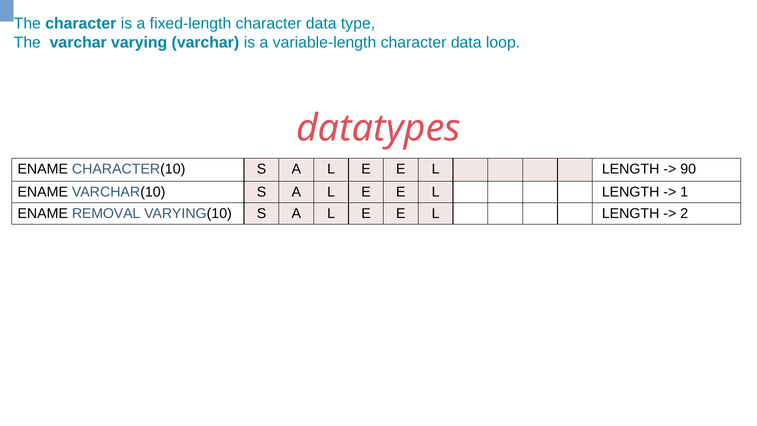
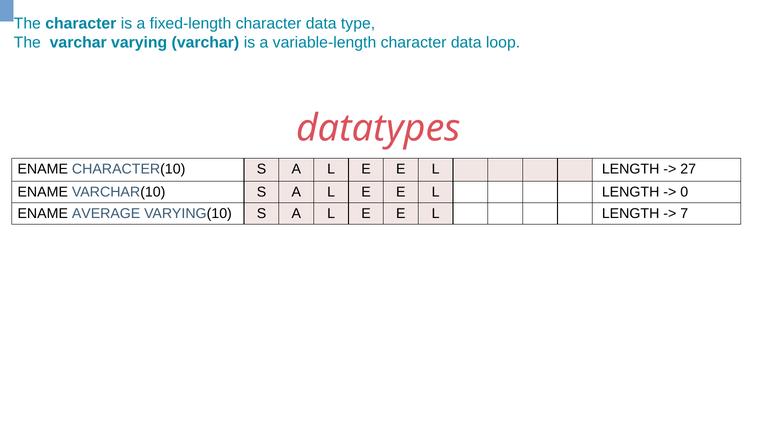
90: 90 -> 27 (688, 169)
1: 1 -> 0 (684, 192)
REMOVAL: REMOVAL -> AVERAGE (106, 214)
2: 2 -> 7 (684, 214)
